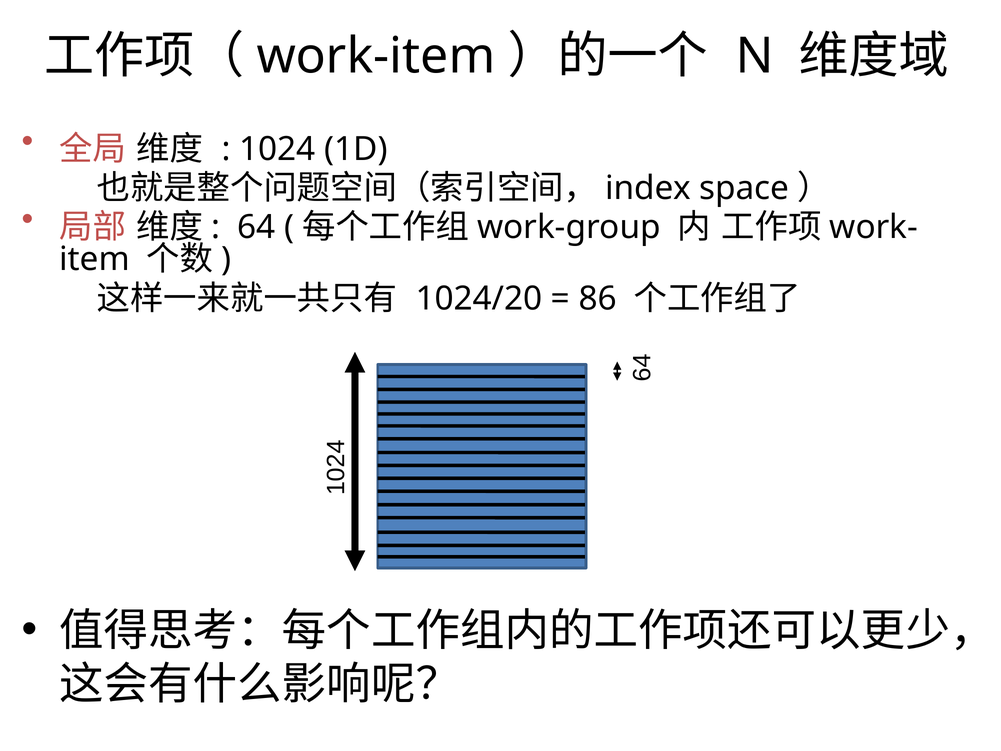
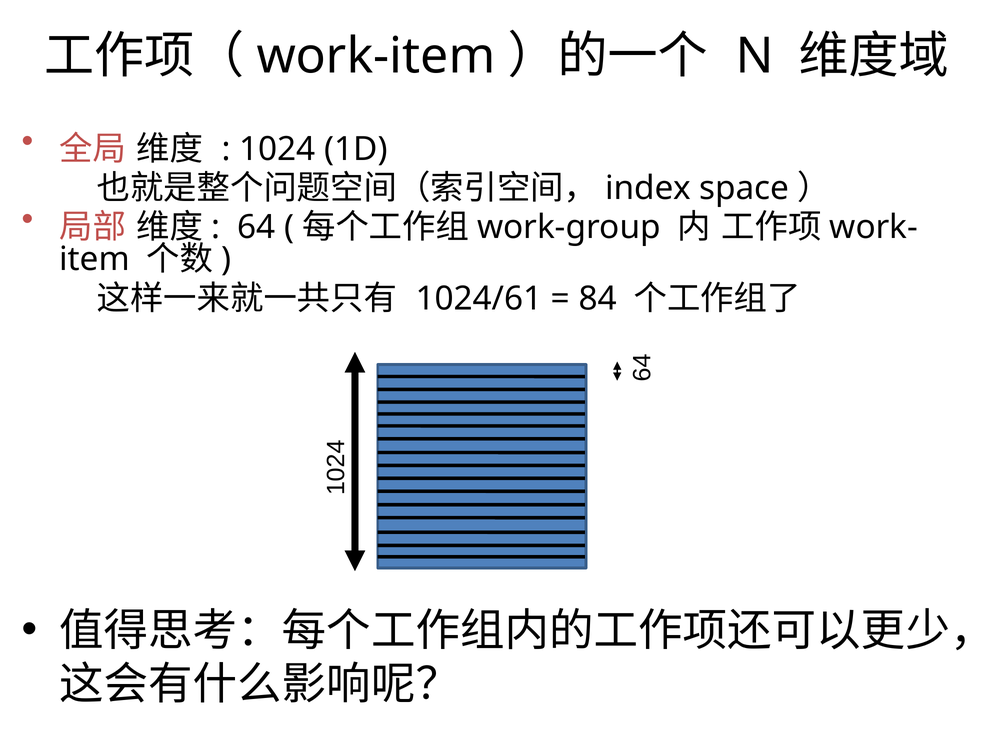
1024/20: 1024/20 -> 1024/61 (479, 298)
86: 86 -> 84 (598, 298)
